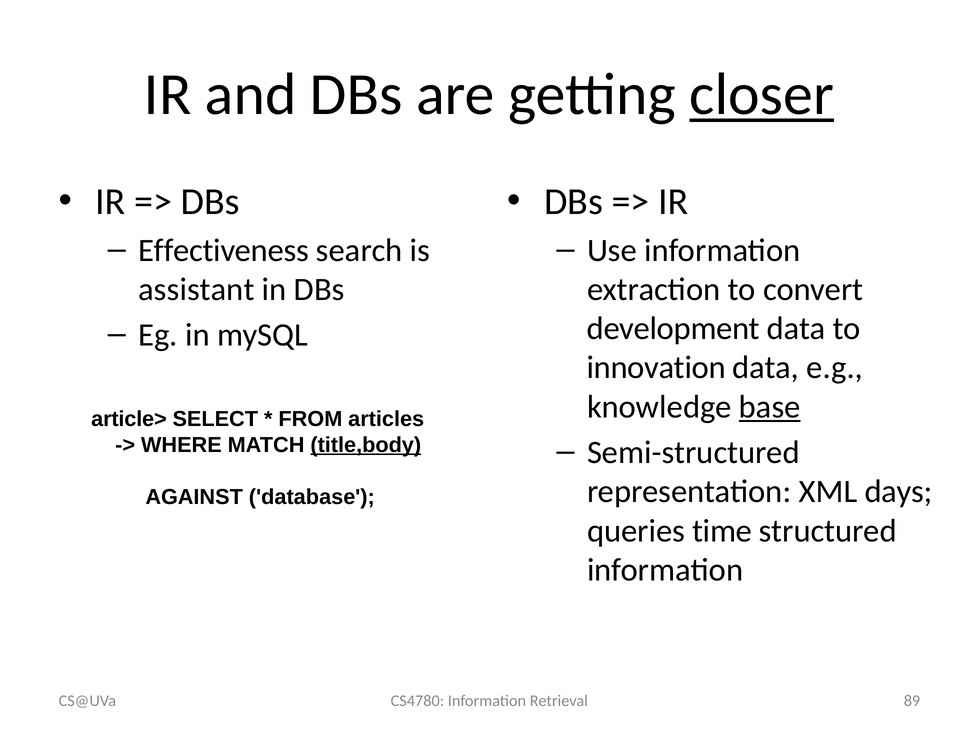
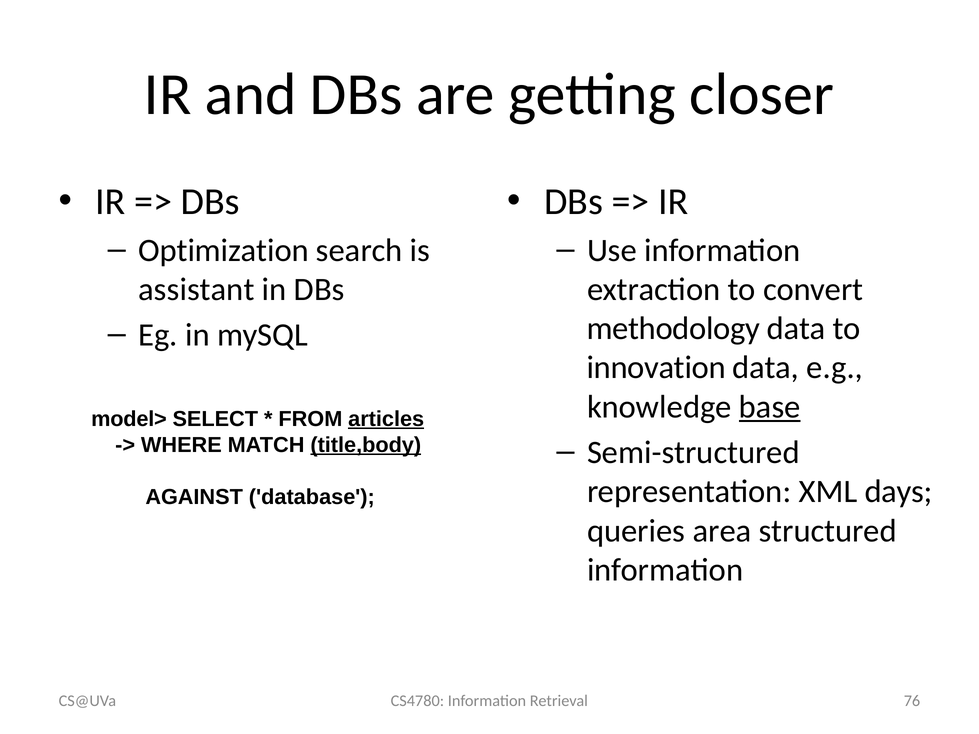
closer underline: present -> none (762, 95)
Effectiveness: Effectiveness -> Optimization (224, 250)
development: development -> methodology (673, 329)
article>: article> -> model> (129, 419)
articles underline: none -> present (386, 419)
time: time -> area (722, 531)
89: 89 -> 76 (912, 701)
